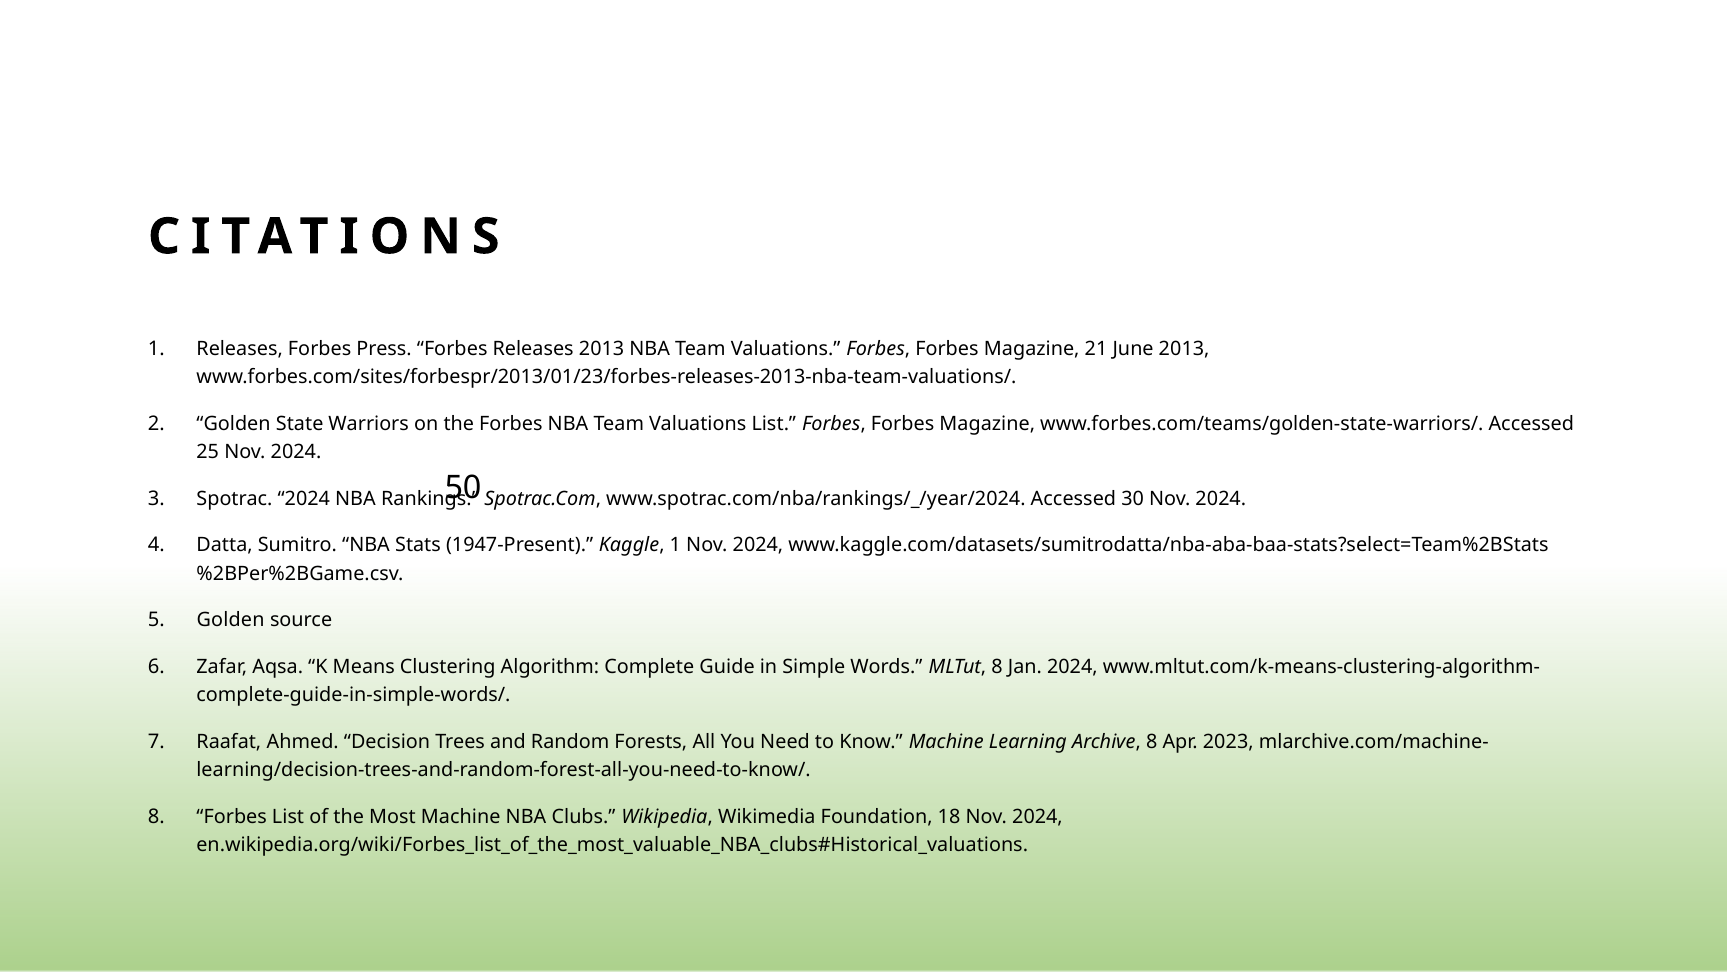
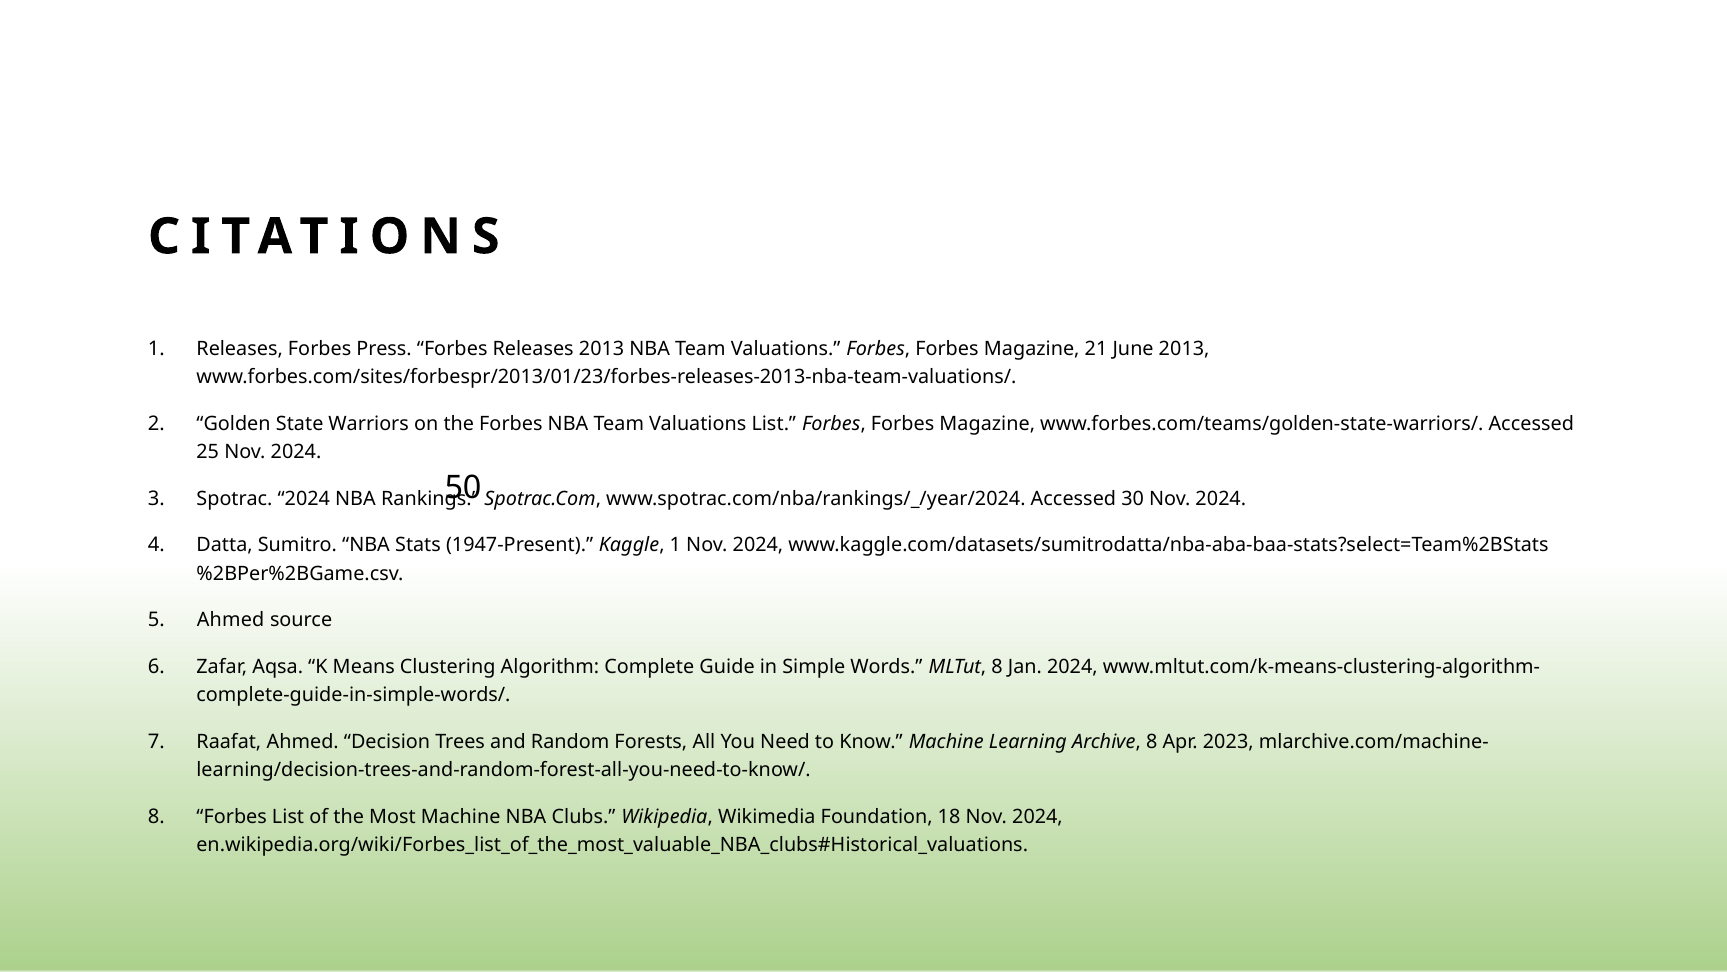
Golden: Golden -> Ahmed (231, 620)
